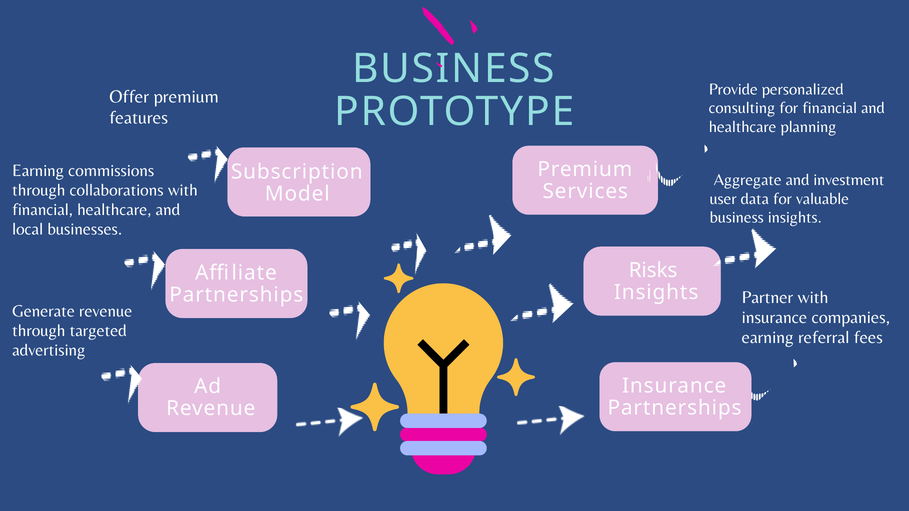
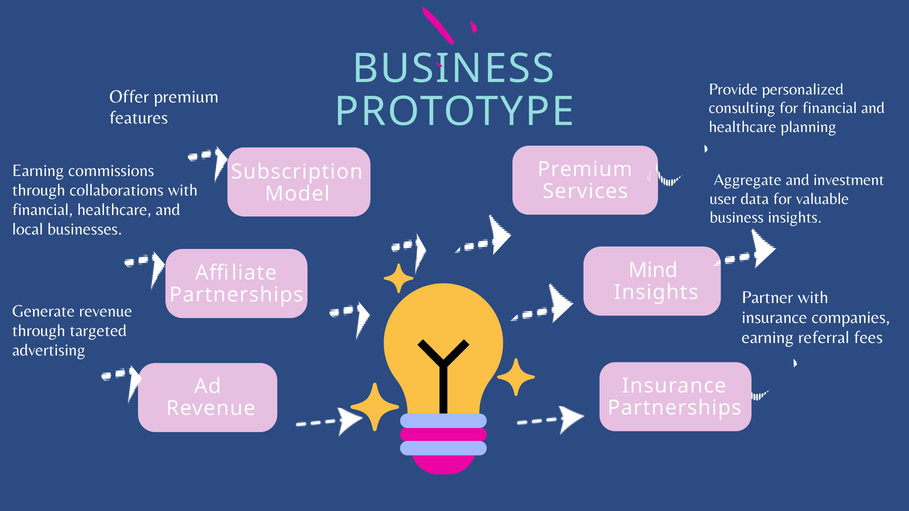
Risks: Risks -> Mind (653, 271)
